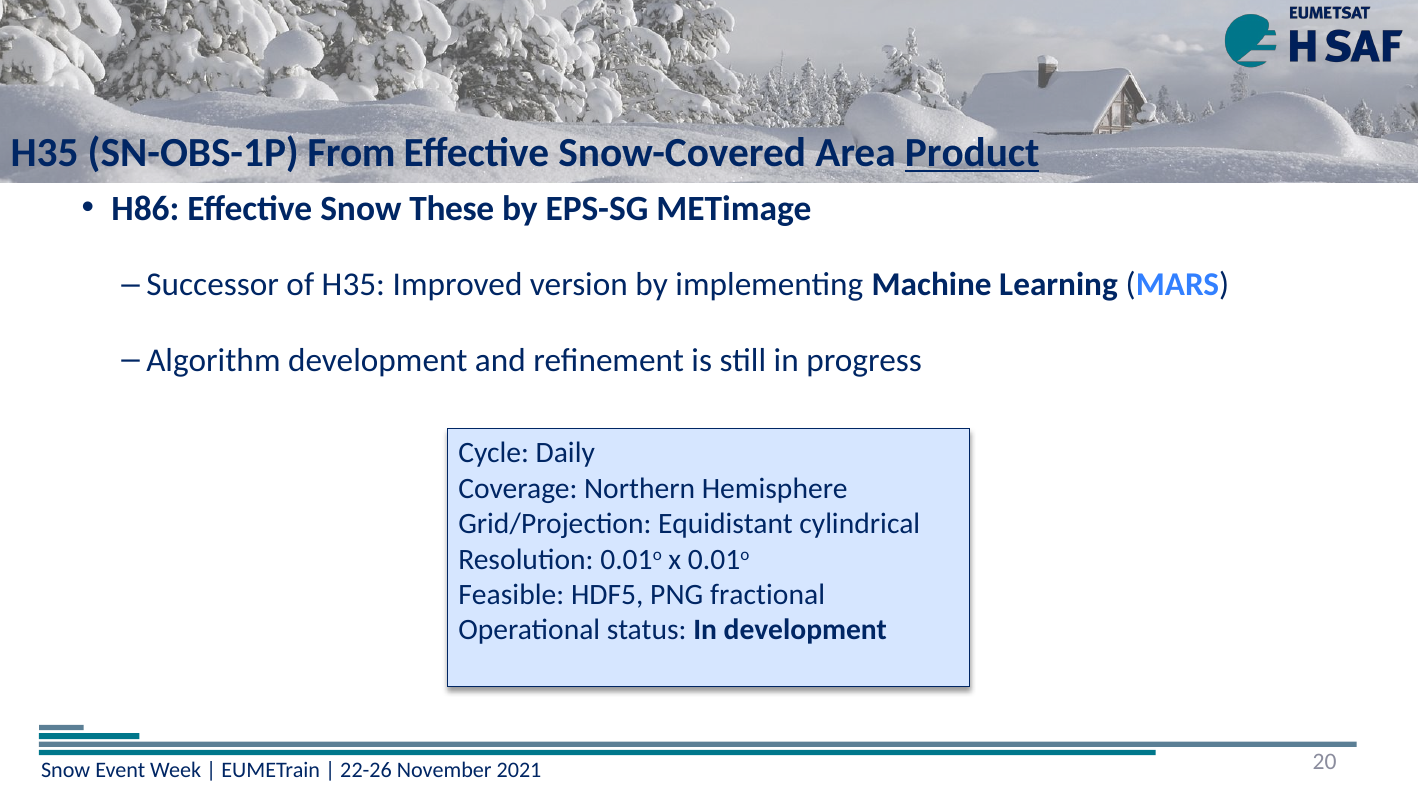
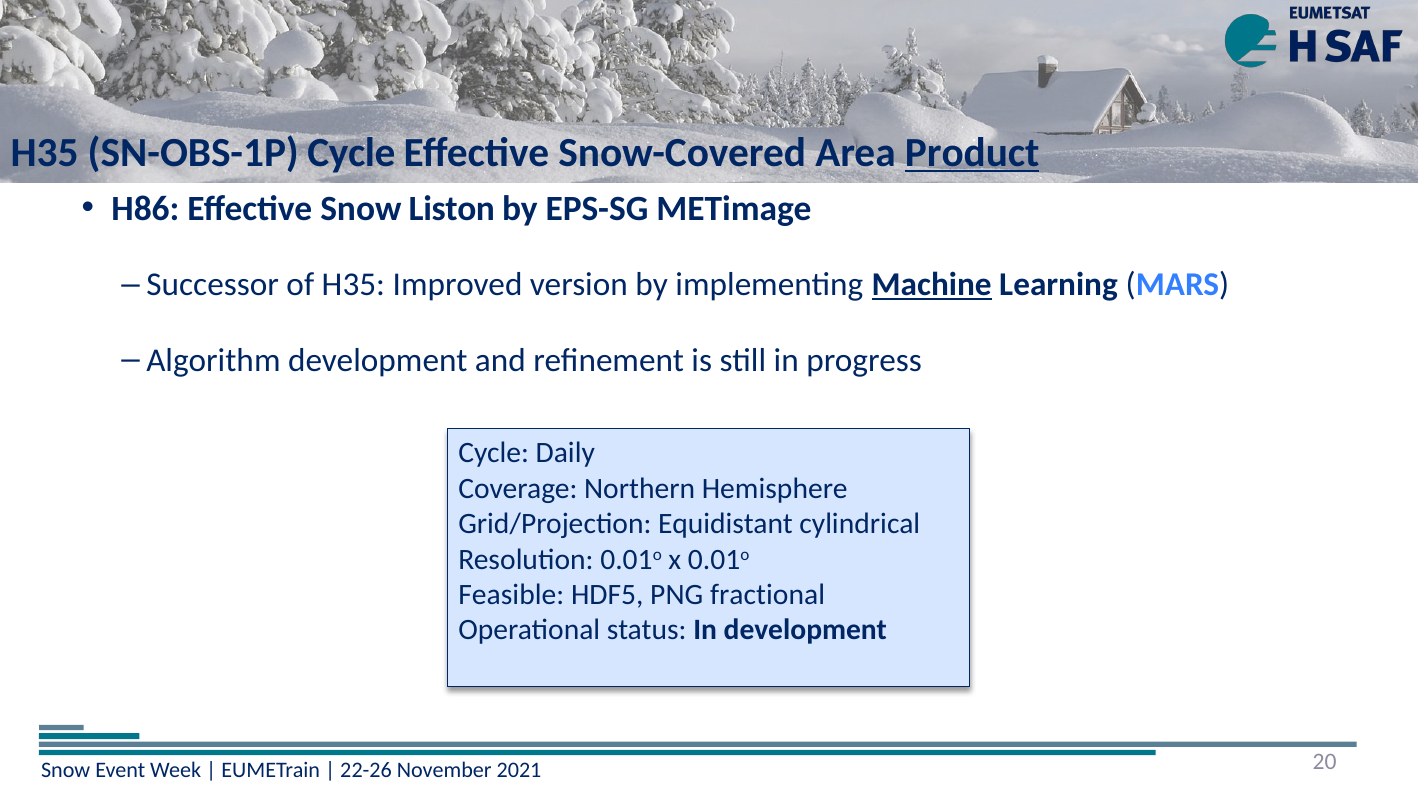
SN-OBS-1P From: From -> Cycle (351, 153)
These: These -> Liston (452, 209)
Machine underline: none -> present (932, 285)
